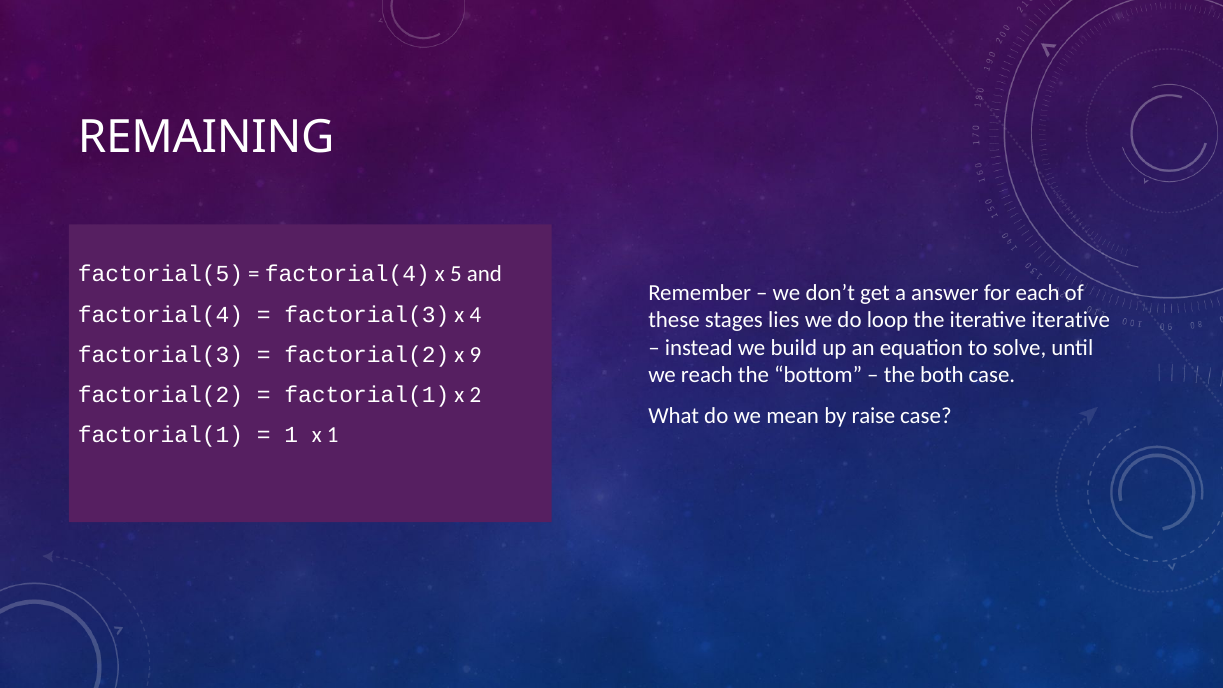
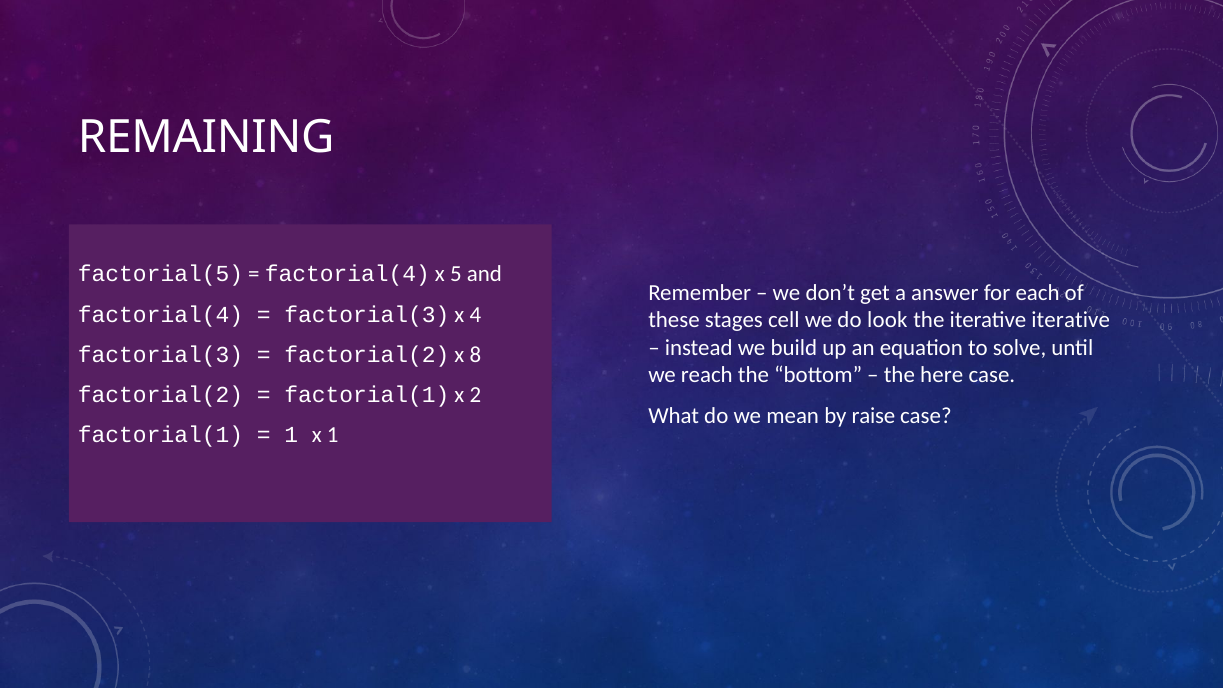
lies: lies -> cell (784, 320)
loop: loop -> look (887, 320)
9: 9 -> 8 (475, 355)
both: both -> here (942, 375)
